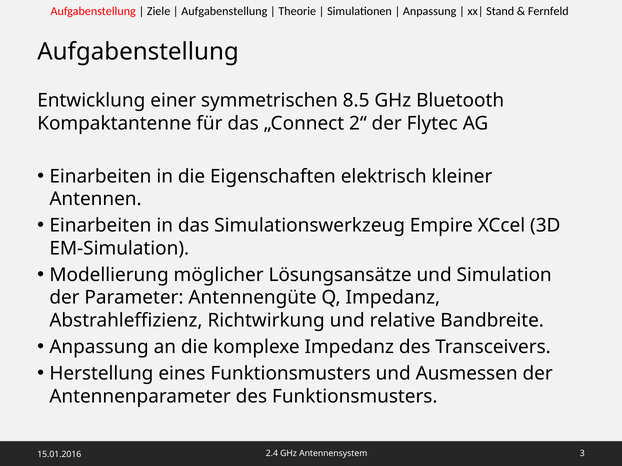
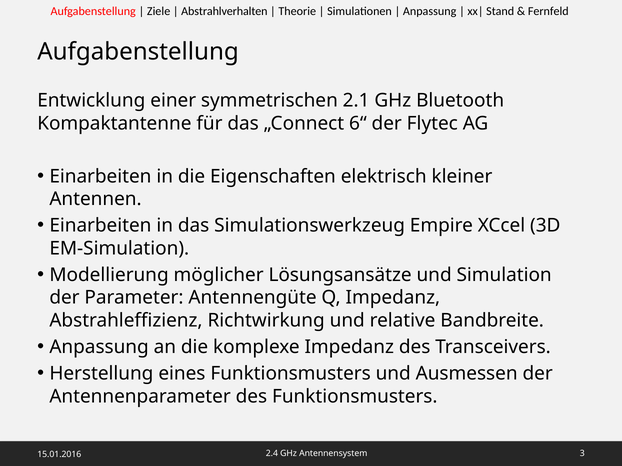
Aufgabenstellung: Aufgabenstellung -> Abstrahlverhalten (224, 11)
8.5: 8.5 -> 2.1 (356, 101)
2“: 2“ -> 6“ (358, 123)
